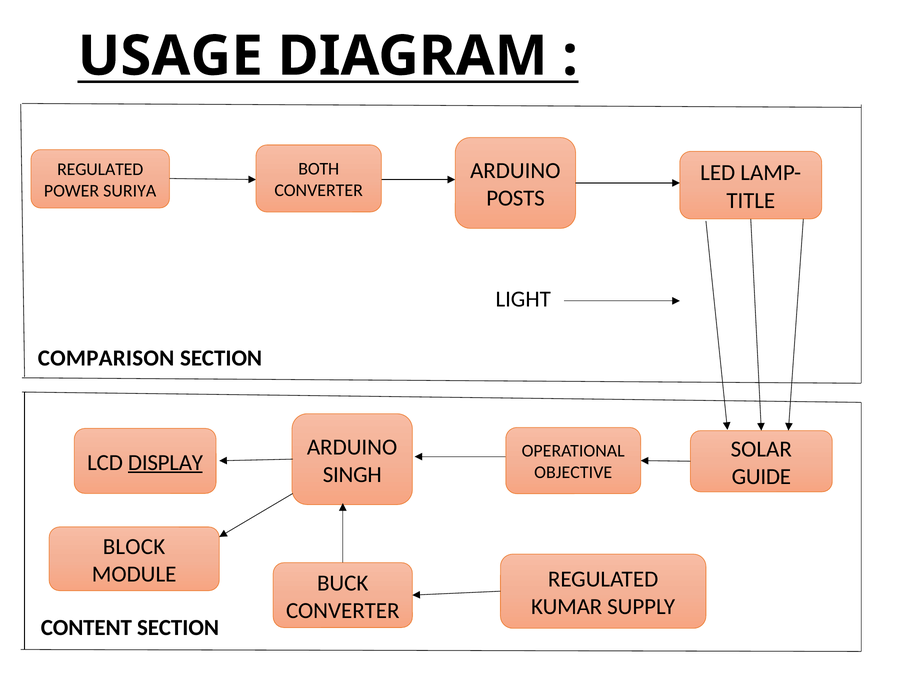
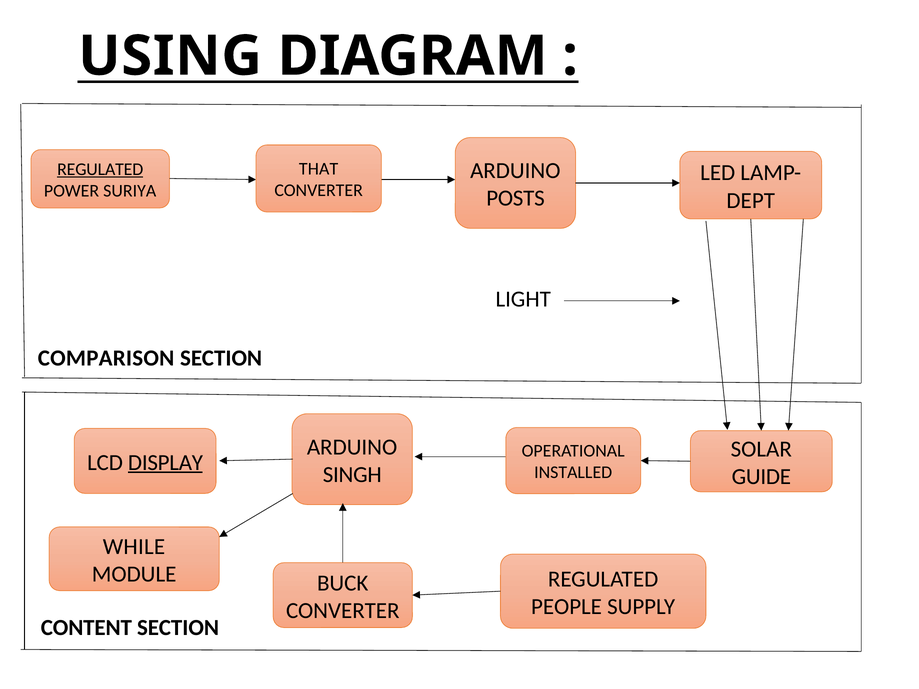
USAGE: USAGE -> USING (170, 56)
BOTH: BOTH -> THAT (319, 169)
REGULATED underline: none -> present (100, 169)
TITLE: TITLE -> DEPT (751, 201)
OBJECTIVE: OBJECTIVE -> INSTALLED (573, 473)
BLOCK: BLOCK -> WHILE (134, 547)
KUMAR: KUMAR -> PEOPLE (566, 607)
